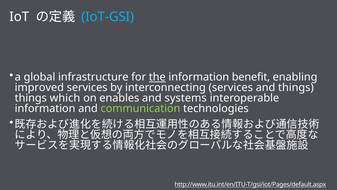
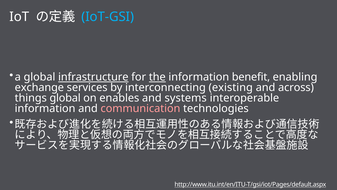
infrastructure underline: none -> present (93, 77)
improved: improved -> exchange (39, 87)
interconnecting services: services -> existing (231, 87)
and things: things -> across (296, 87)
things which: which -> global (65, 98)
communication colour: light green -> pink (140, 108)
